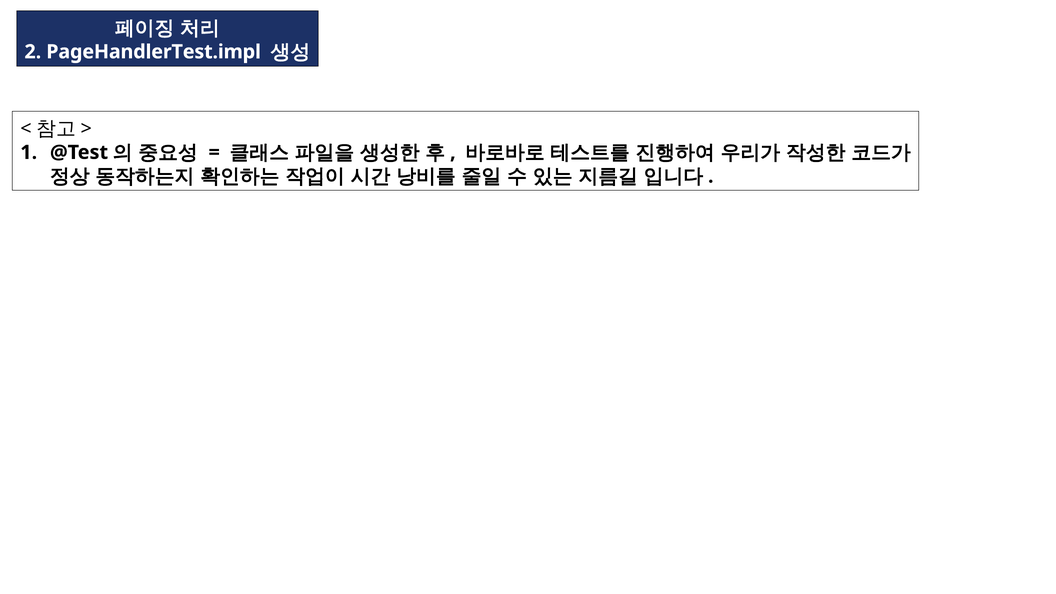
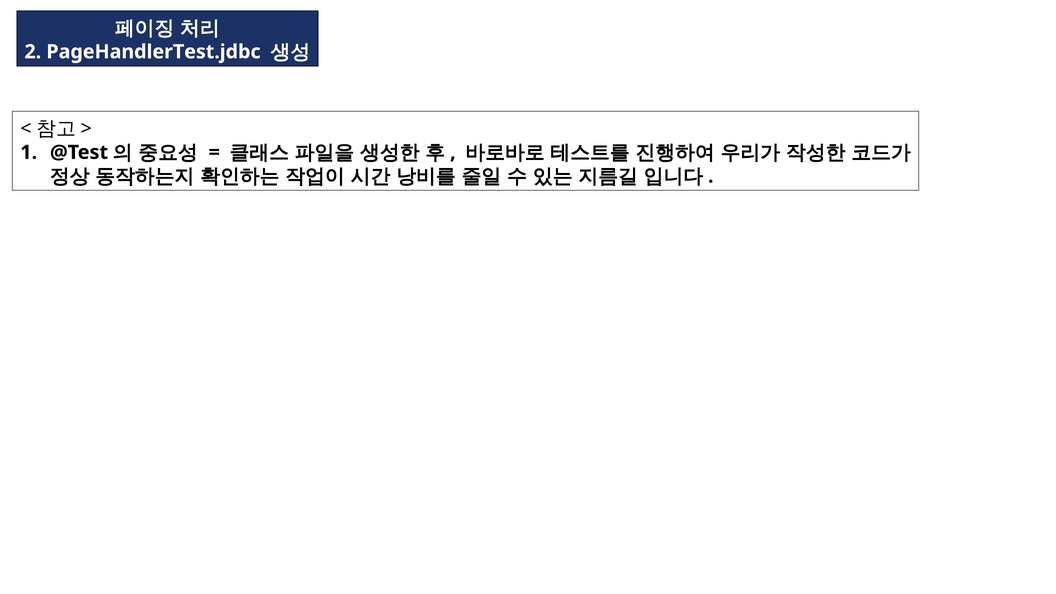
PageHandlerTest.impl: PageHandlerTest.impl -> PageHandlerTest.jdbc (153, 52)
